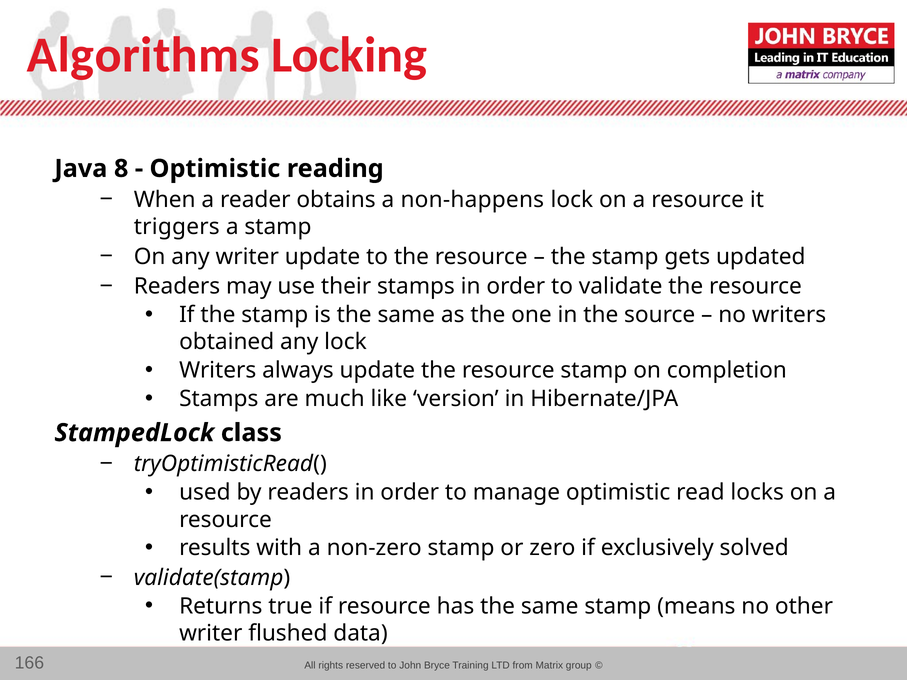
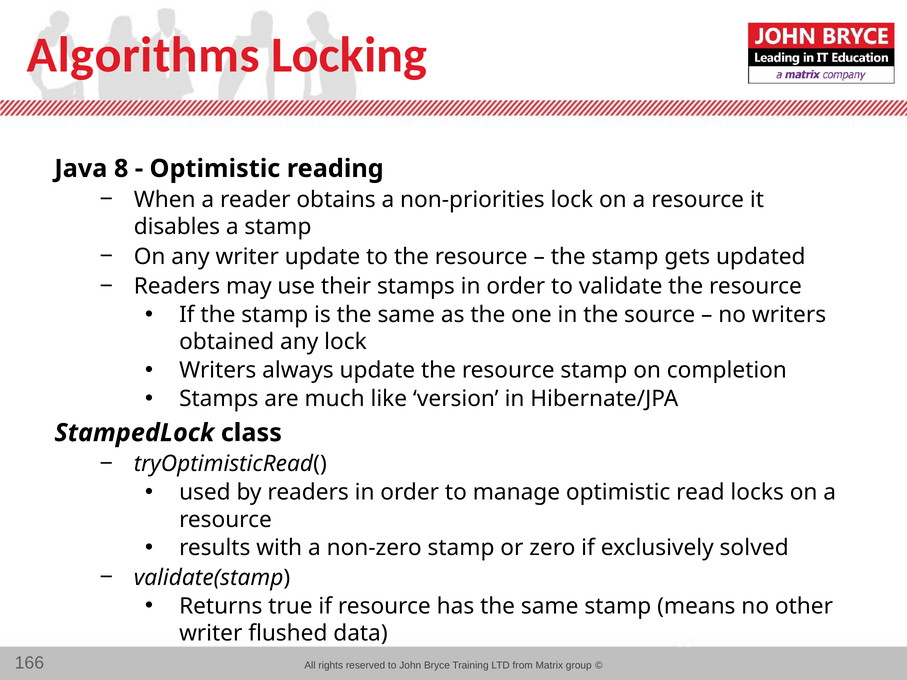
non-happens: non-happens -> non-priorities (472, 200)
triggers: triggers -> disables (177, 227)
